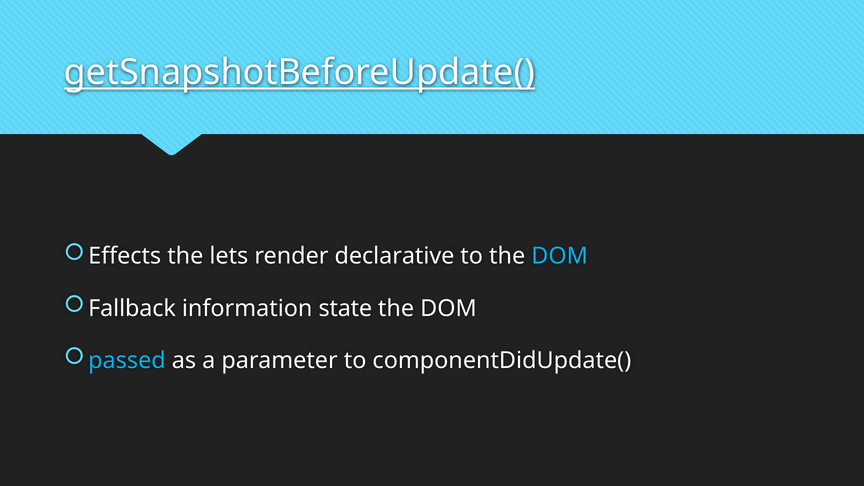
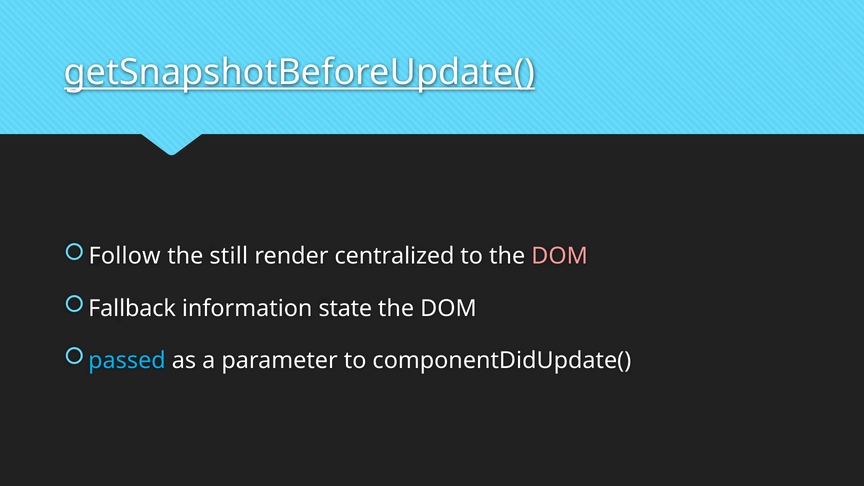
Effects: Effects -> Follow (125, 256)
lets: lets -> still (229, 256)
declarative: declarative -> centralized (395, 256)
DOM colour: light blue -> pink (560, 256)
